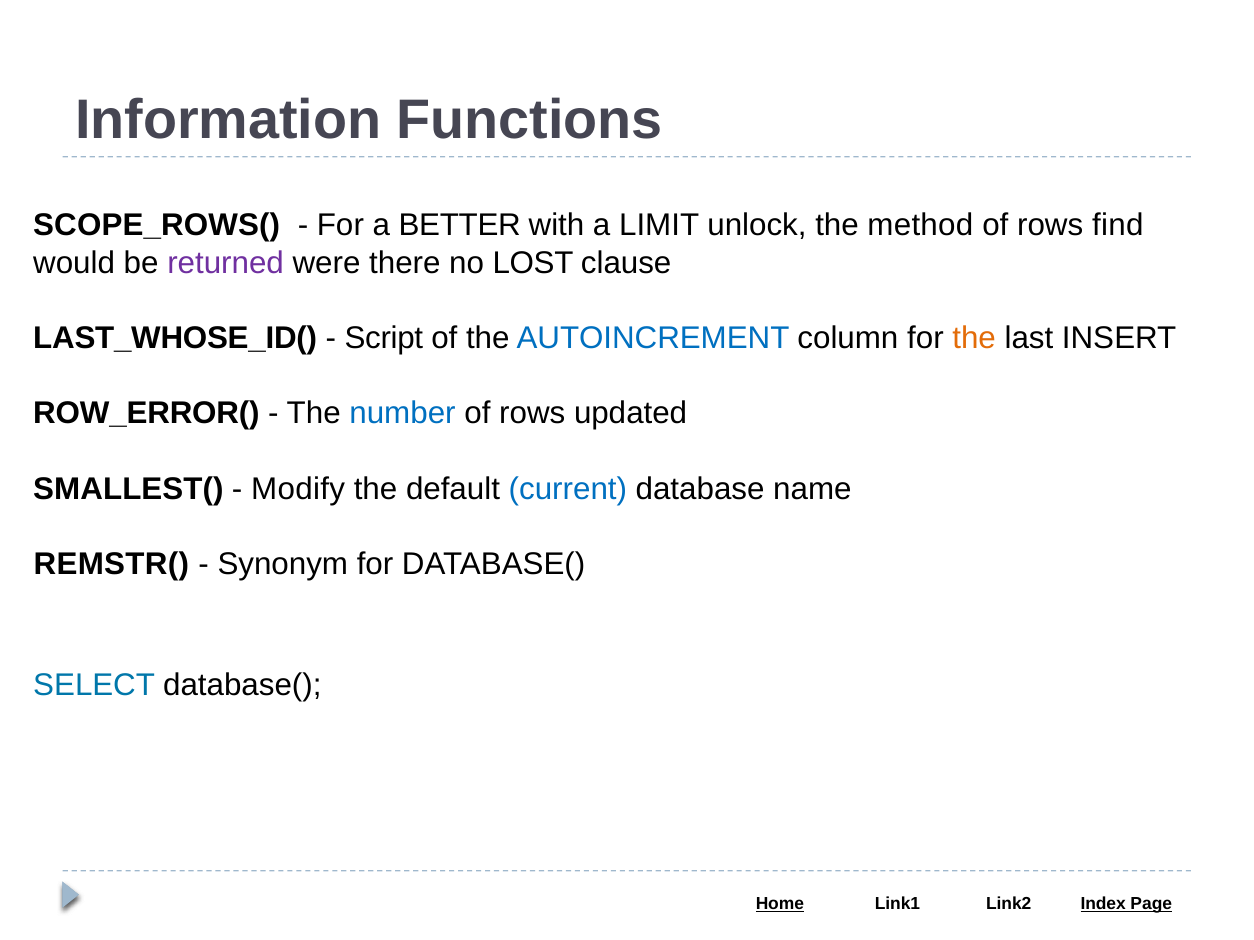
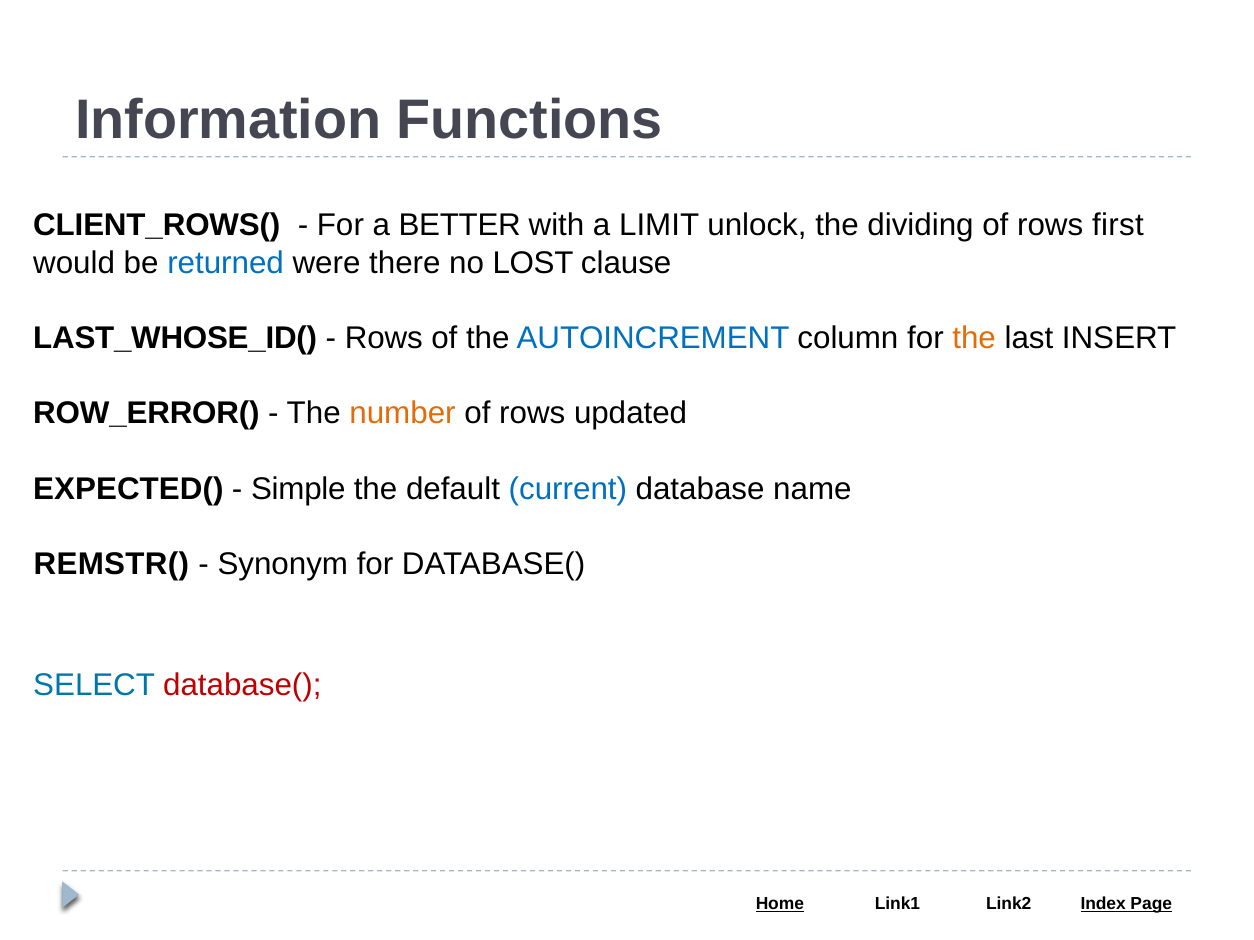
SCOPE_ROWS(: SCOPE_ROWS( -> CLIENT_ROWS( (157, 226)
method: method -> dividing (921, 226)
find: find -> first (1118, 226)
returned colour: purple -> blue (226, 263)
Script: Script -> Rows (384, 339)
number colour: blue -> orange (403, 414)
SMALLEST(: SMALLEST( -> EXPECTED( (128, 489)
Modify: Modify -> Simple (298, 489)
database( colour: black -> red (242, 685)
